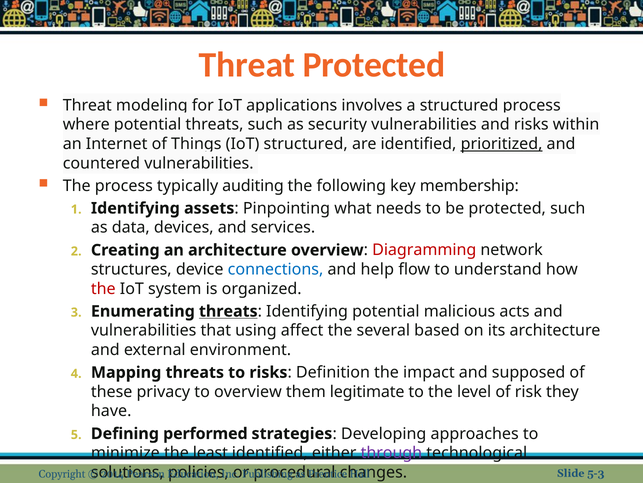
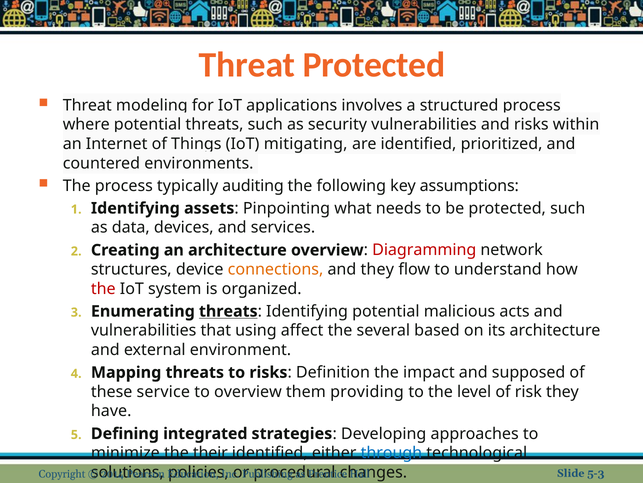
structured: structured -> mitigating (306, 144)
prioritized underline: present -> none (502, 144)
countered vulnerabilities: vulnerabilities -> environments (199, 163)
membership: membership -> assumptions (469, 185)
connections colour: blue -> orange (276, 269)
and help: help -> they (377, 269)
privacy: privacy -> service (163, 391)
legitimate: legitimate -> providing (367, 391)
performed: performed -> integrated (205, 433)
least: least -> their (210, 452)
through colour: purple -> blue (391, 452)
